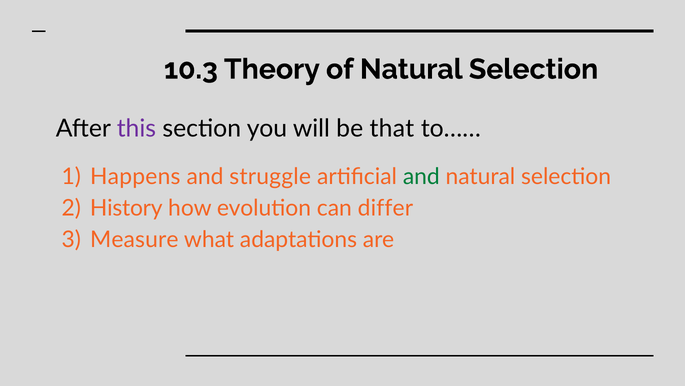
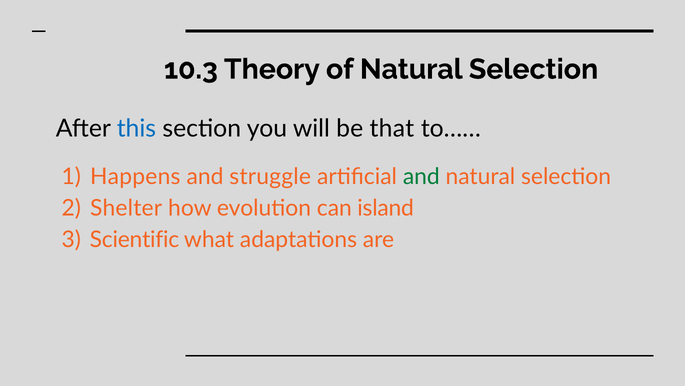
this colour: purple -> blue (136, 129)
History: History -> Shelter (126, 208)
differ: differ -> island (386, 208)
Measure: Measure -> Scientific (134, 239)
